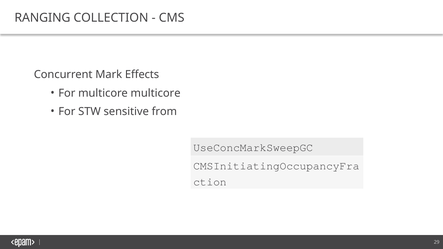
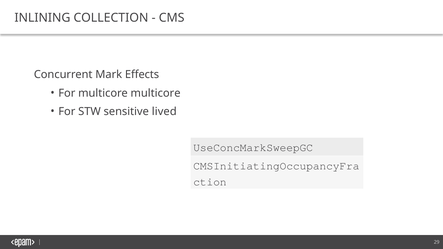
RANGING: RANGING -> INLINING (42, 18)
from: from -> lived (164, 112)
